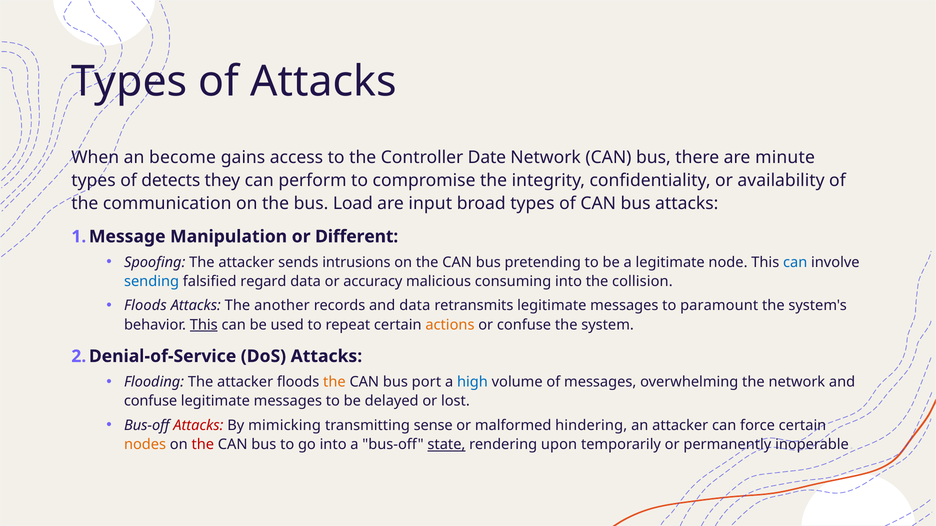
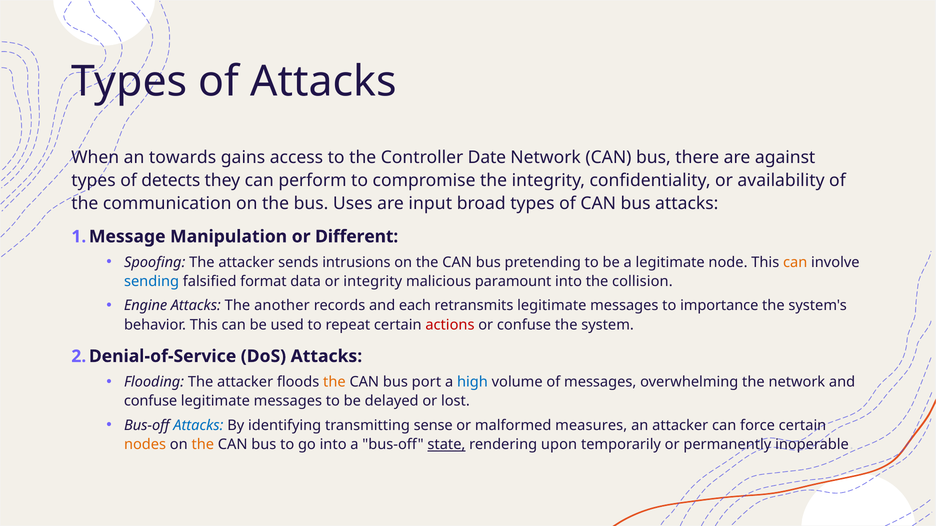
become: become -> towards (183, 158)
minute: minute -> against (785, 158)
Load: Load -> Uses (353, 204)
can colour: blue -> orange (795, 262)
regard: regard -> format (263, 282)
or accuracy: accuracy -> integrity (373, 282)
consuming: consuming -> paramount (513, 282)
Floods: Floods -> Engine (146, 306)
and data: data -> each (415, 306)
paramount: paramount -> importance (719, 306)
This underline: present -> none (204, 325)
actions colour: orange -> red (450, 325)
Attacks colour: red -> blue (198, 426)
mimicking: mimicking -> identifying (285, 426)
hindering: hindering -> measures (591, 426)
the colour: red -> orange (203, 445)
